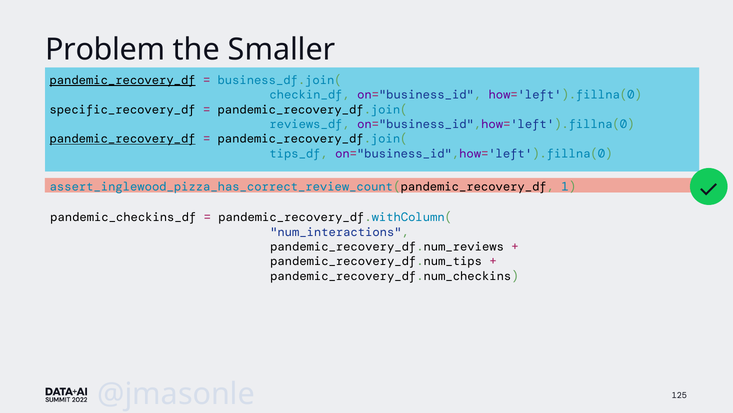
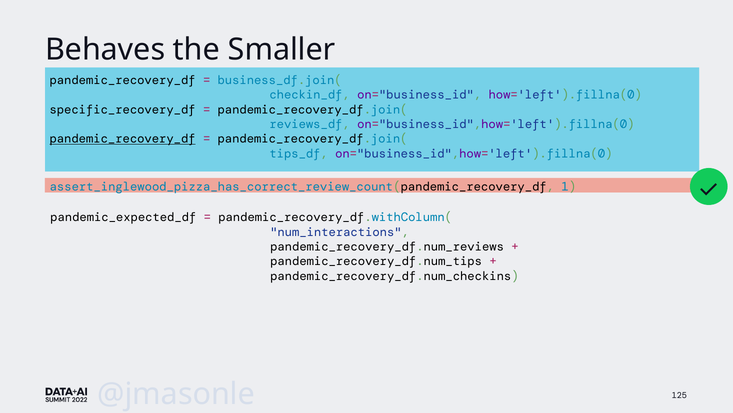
Problem: Problem -> Behaves (105, 50)
pandemic_recovery_df underline: present -> none (123, 80)
pandemic_checkins_df: pandemic_checkins_df -> pandemic_expected_df (123, 217)
